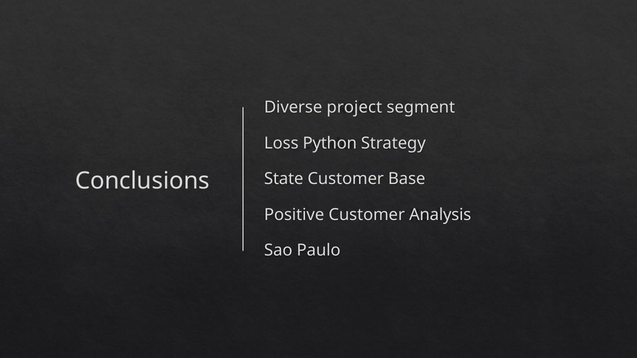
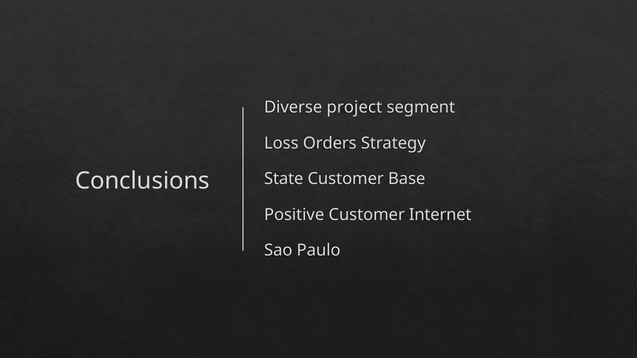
Python: Python -> Orders (330, 143)
Analysis: Analysis -> Internet (440, 215)
